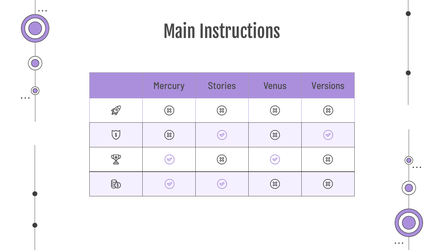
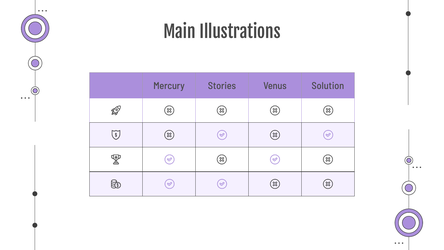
Instructions: Instructions -> Illustrations (240, 32)
Versions: Versions -> Solution (328, 86)
